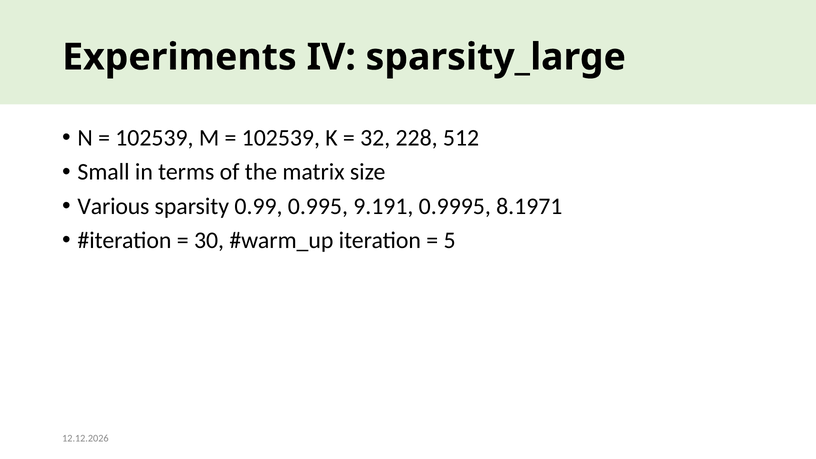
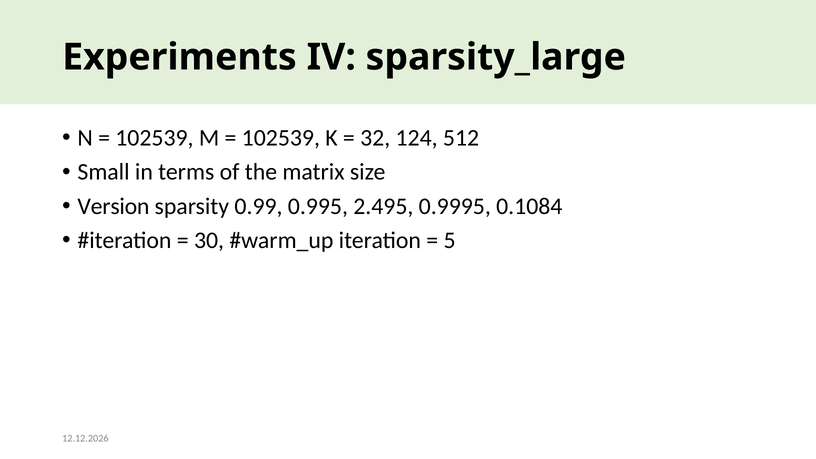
228: 228 -> 124 (417, 138)
Various: Various -> Version (113, 206)
9.191: 9.191 -> 2.495 (383, 206)
8.1971: 8.1971 -> 0.1084 (529, 206)
